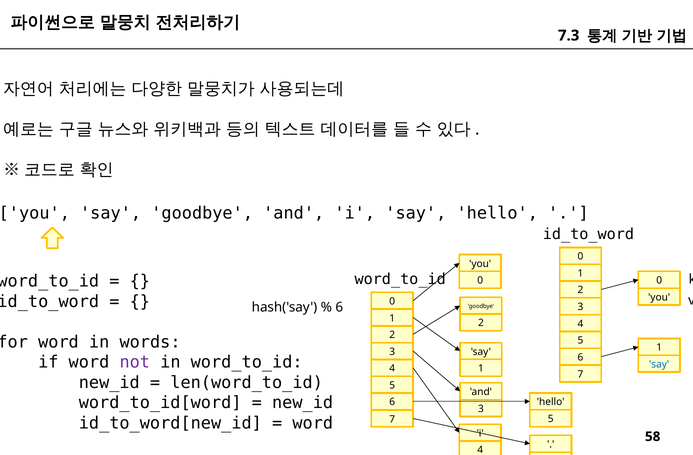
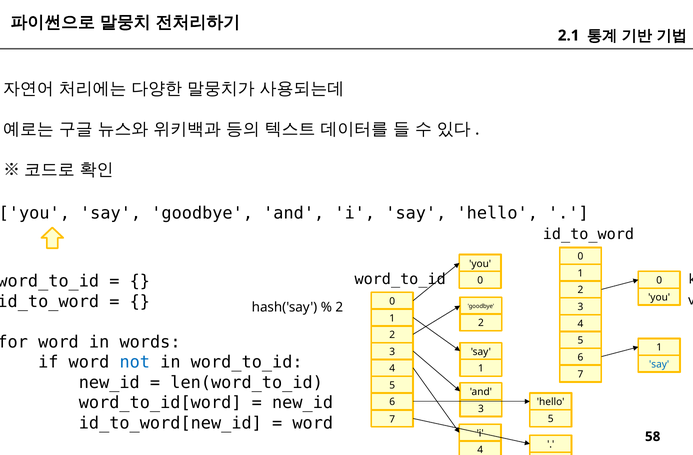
7.3: 7.3 -> 2.1 (569, 36)
6: 6 -> 2 (339, 307)
not colour: purple -> blue (135, 362)
